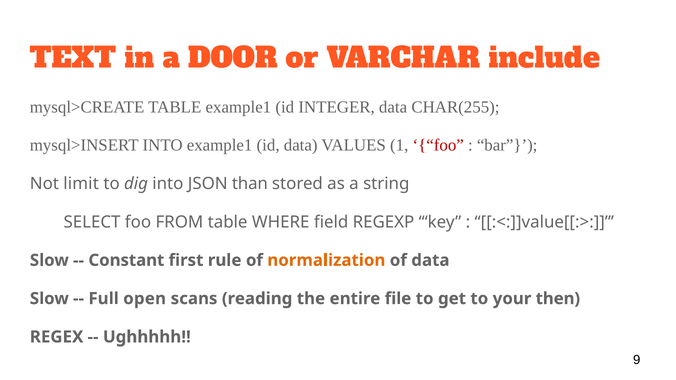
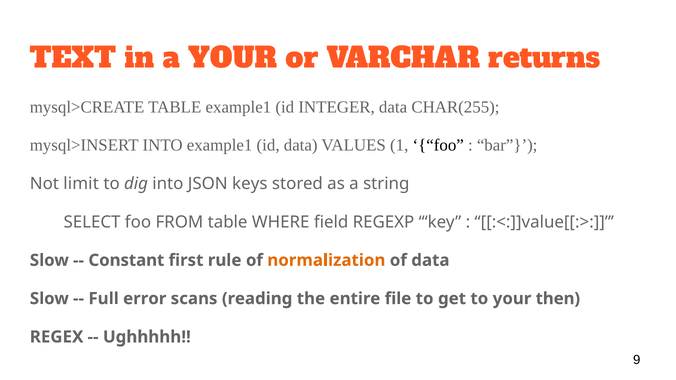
a DOOR: DOOR -> YOUR (233, 59)
include: include -> returns (544, 59)
foo colour: red -> black (438, 145)
than: than -> keys (250, 184)
open: open -> error (145, 299)
